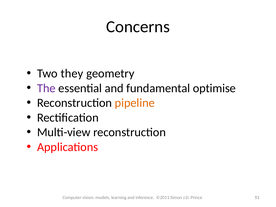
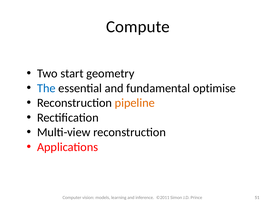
Concerns: Concerns -> Compute (138, 27)
they: they -> start (72, 73)
The colour: purple -> blue (46, 88)
